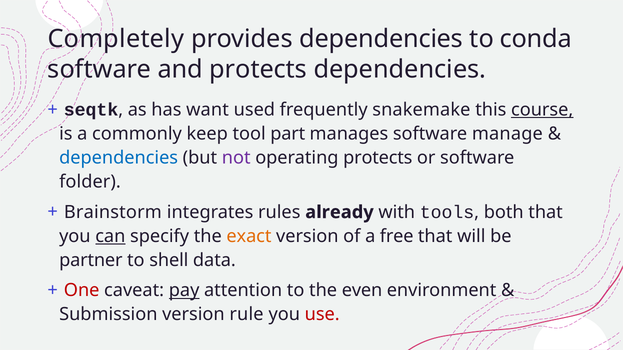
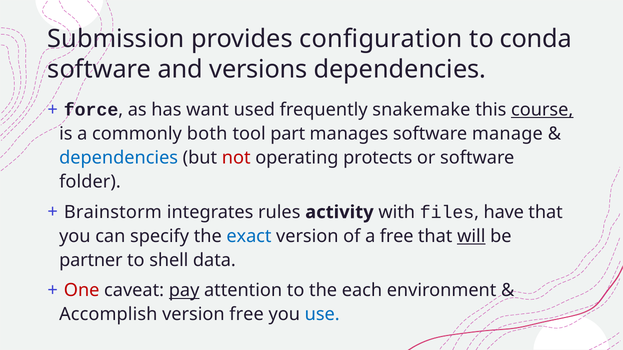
Completely: Completely -> Submission (116, 39)
provides dependencies: dependencies -> configuration (381, 39)
and protects: protects -> versions (258, 69)
seqtk: seqtk -> force (91, 110)
keep: keep -> both (207, 134)
not colour: purple -> red (236, 158)
already: already -> activity (339, 212)
tools: tools -> files (447, 212)
both: both -> have (504, 212)
can underline: present -> none (110, 236)
exact colour: orange -> blue (249, 236)
will underline: none -> present (471, 236)
even: even -> each (362, 291)
Submission: Submission -> Accomplish (108, 315)
version rule: rule -> free (247, 315)
use colour: red -> blue (322, 315)
